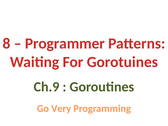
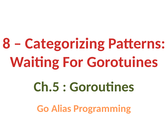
Programmer: Programmer -> Categorizing (65, 44)
Ch.9: Ch.9 -> Ch.5 (47, 87)
Very: Very -> Alias (61, 109)
